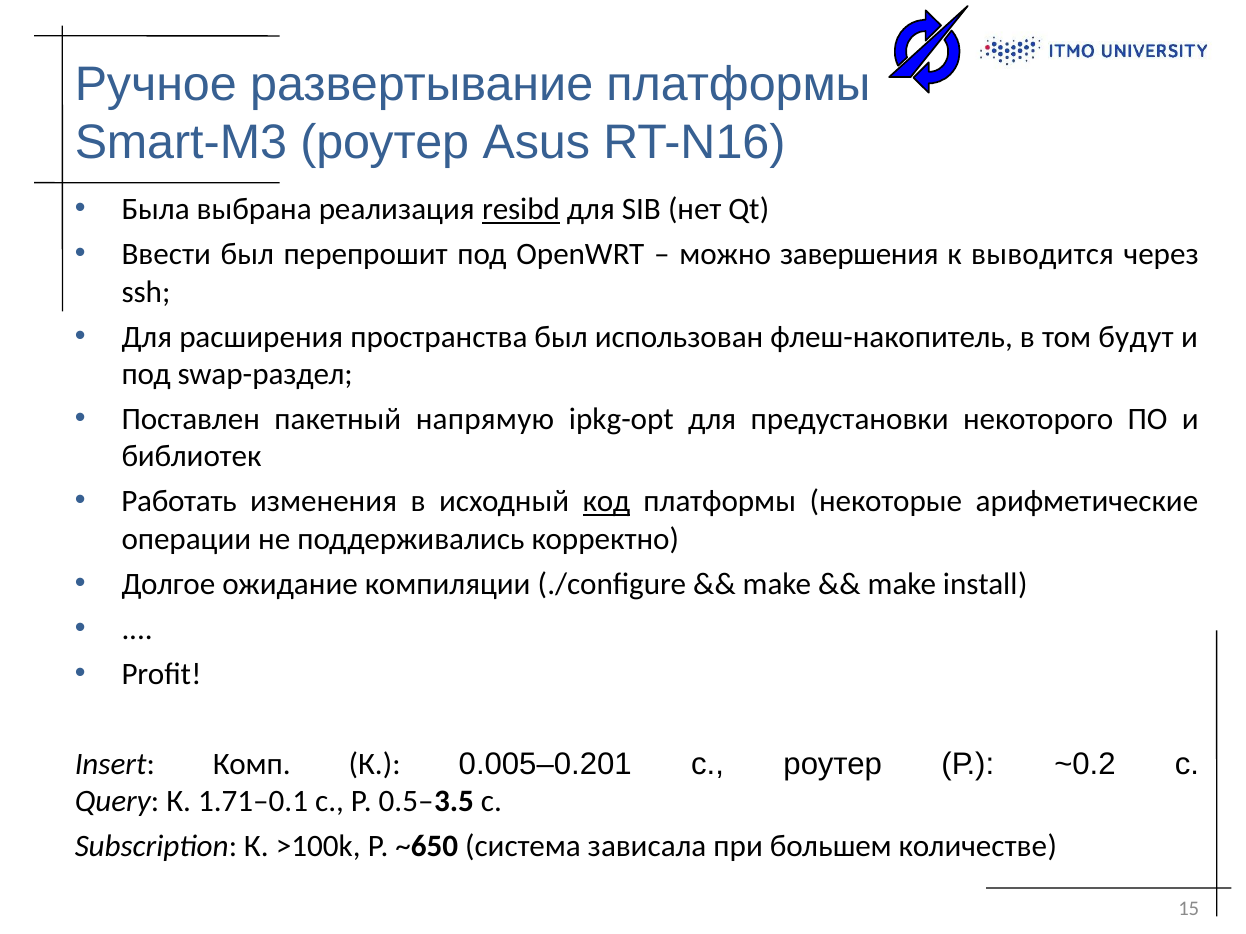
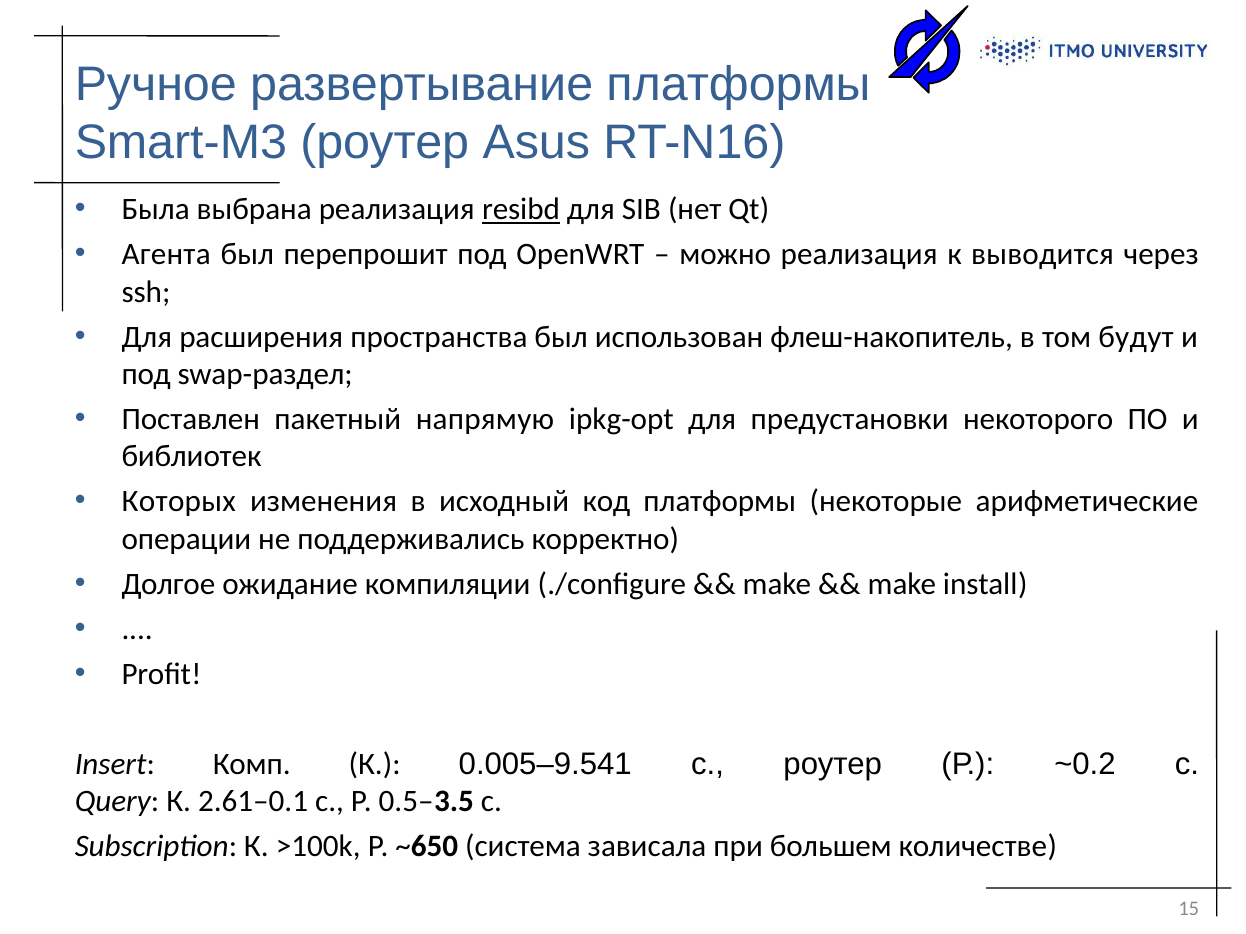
Ввести: Ввести -> Агента (166, 255)
можно завершения: завершения -> реализация (859, 255)
Работать: Работать -> Которых (179, 502)
код underline: present -> none (606, 502)
0.005–0.201: 0.005–0.201 -> 0.005–9.541 (545, 764)
1.71–0.1: 1.71–0.1 -> 2.61–0.1 (253, 802)
